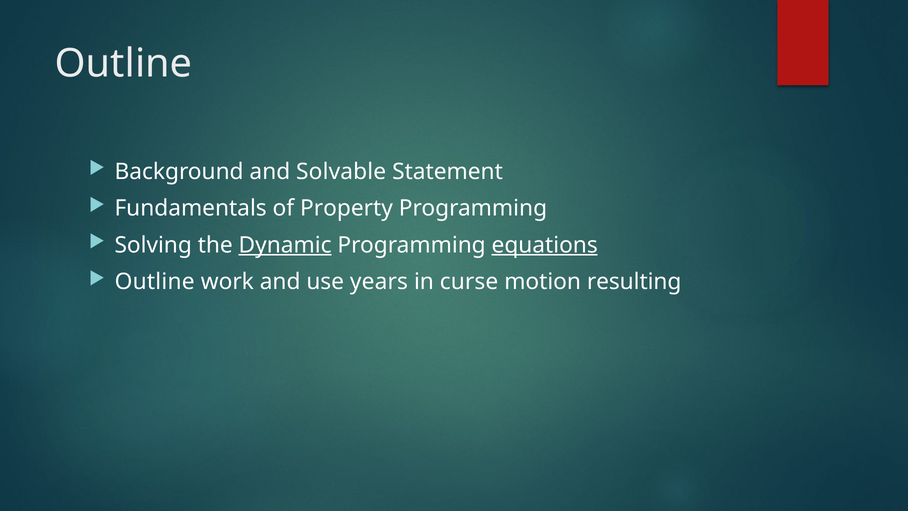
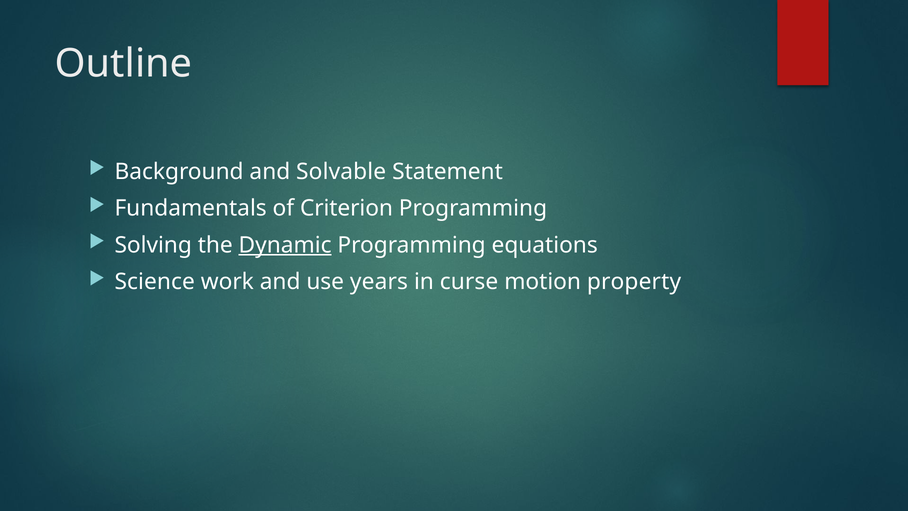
Property: Property -> Criterion (346, 208)
equations underline: present -> none (545, 245)
Outline: Outline -> Science (155, 282)
resulting: resulting -> property (634, 282)
